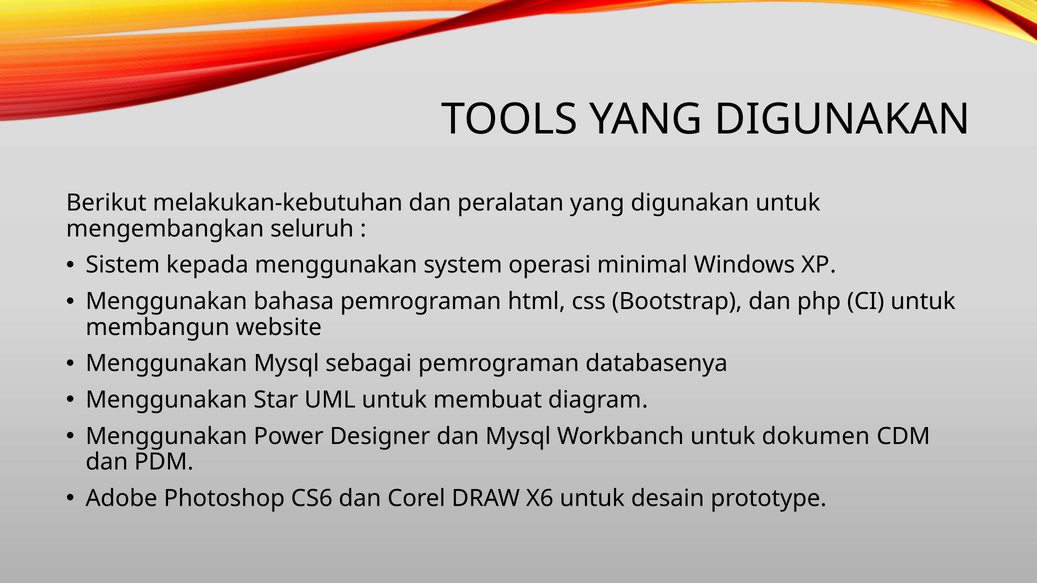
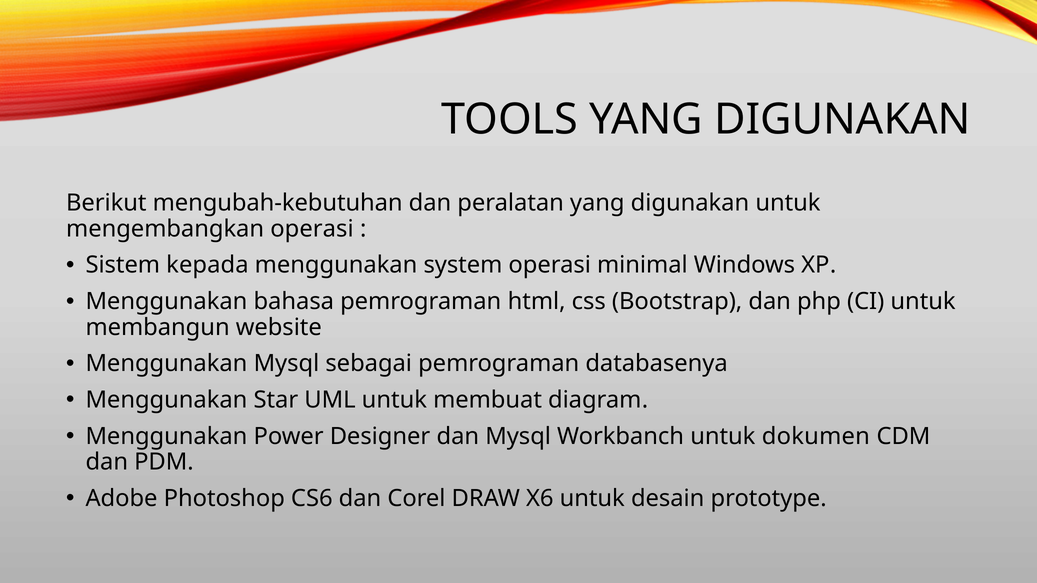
melakukan-kebutuhan: melakukan-kebutuhan -> mengubah-kebutuhan (278, 203)
mengembangkan seluruh: seluruh -> operasi (312, 229)
